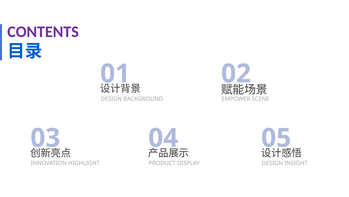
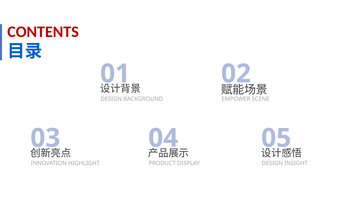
CONTENTS colour: purple -> red (43, 32)
